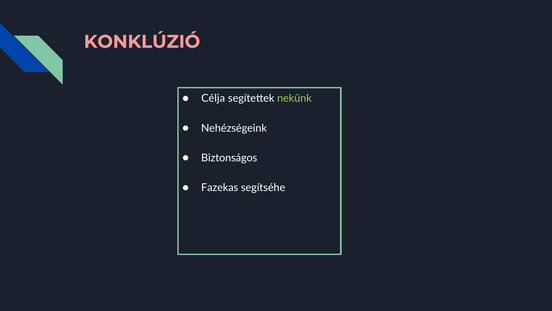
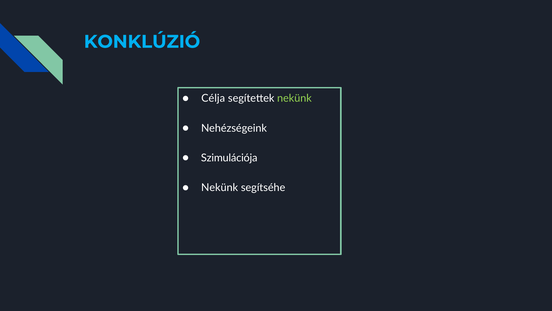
KONKLÚZIÓ colour: pink -> light blue (142, 42)
Biztonságos: Biztonságos -> Szimulációja (229, 158)
Fazekas: Fazekas -> Nekünk (220, 187)
